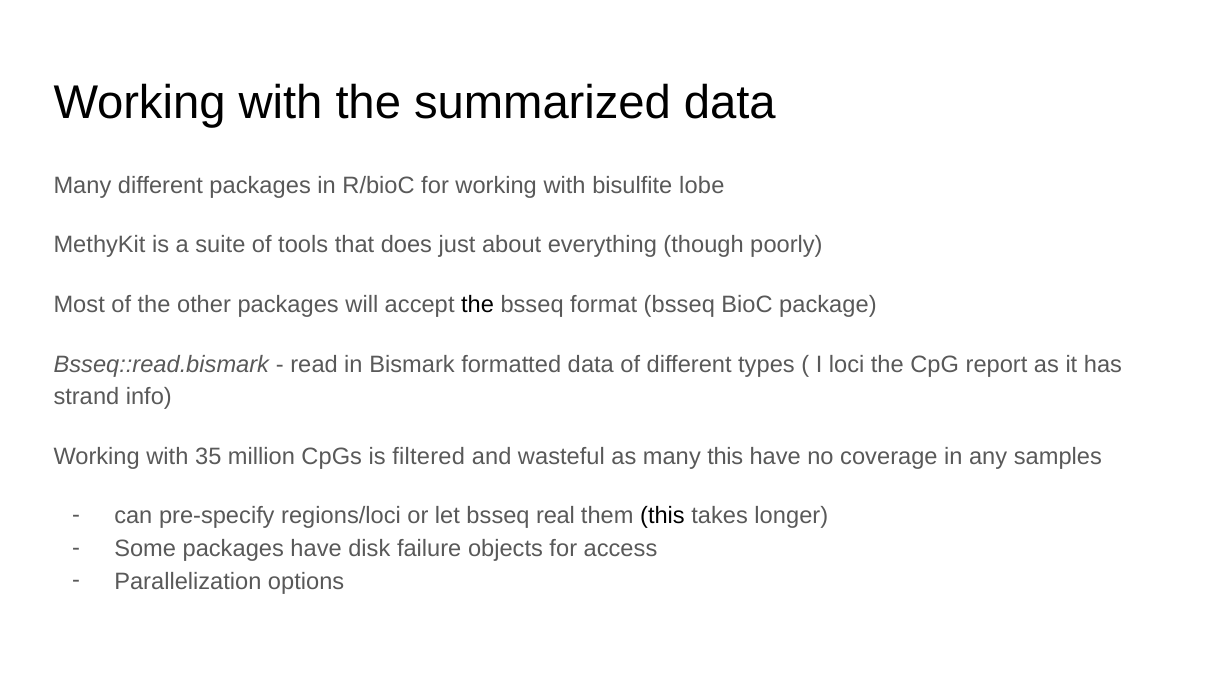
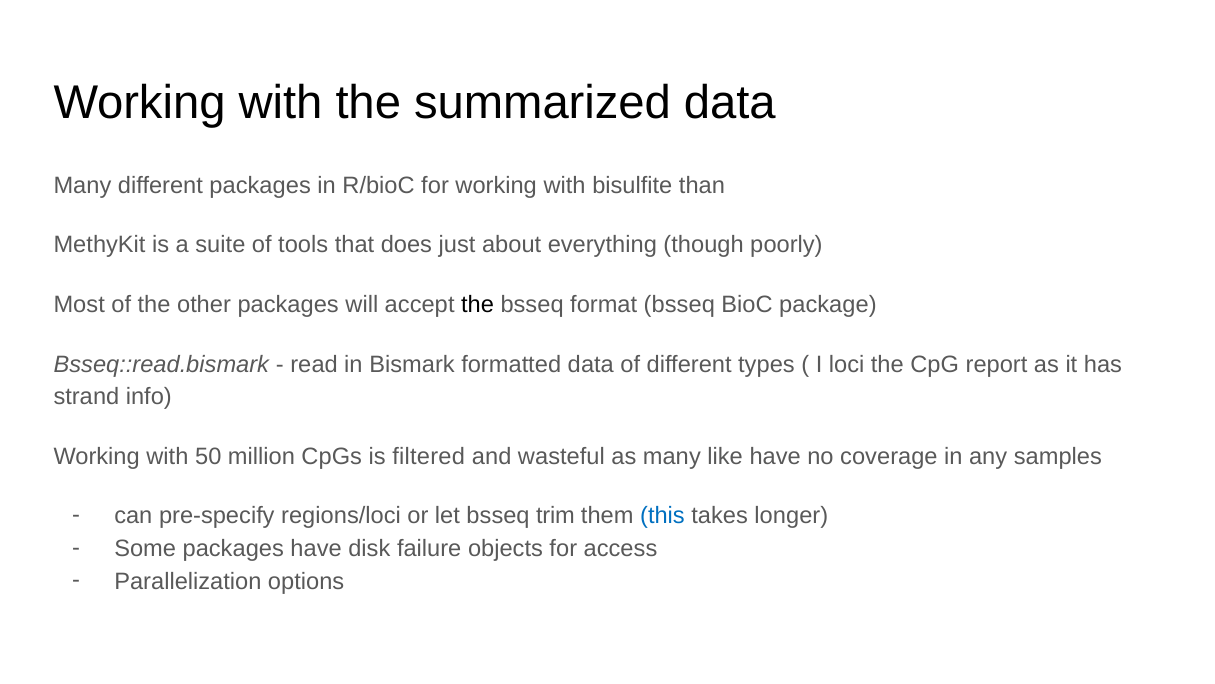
lobe: lobe -> than (702, 185)
35: 35 -> 50 (208, 456)
many this: this -> like (725, 456)
real: real -> trim (555, 516)
this colour: black -> blue (662, 516)
